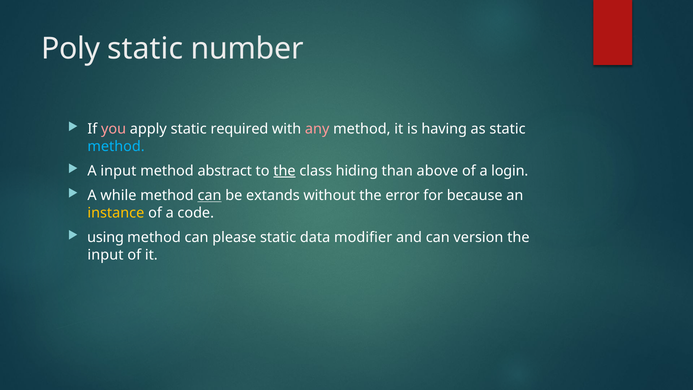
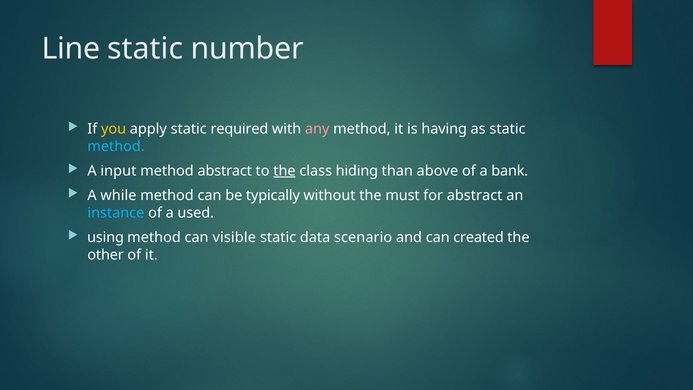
Poly: Poly -> Line (71, 49)
you colour: pink -> yellow (114, 129)
login: login -> bank (510, 171)
can underline: present -> none (210, 195)
extands: extands -> typically (273, 195)
error: error -> must (403, 195)
for because: because -> abstract (475, 195)
instance colour: yellow -> light blue (116, 213)
code: code -> used (196, 213)
please: please -> visible (234, 237)
modifier: modifier -> scenario (363, 237)
version: version -> created (479, 237)
input: input -> other (106, 255)
